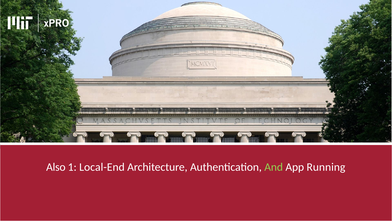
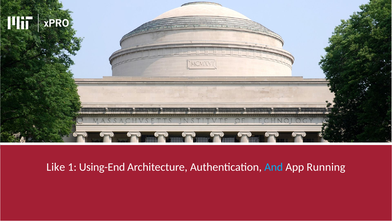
Also: Also -> Like (56, 167)
Local-End: Local-End -> Using-End (102, 167)
And colour: light green -> light blue (274, 167)
